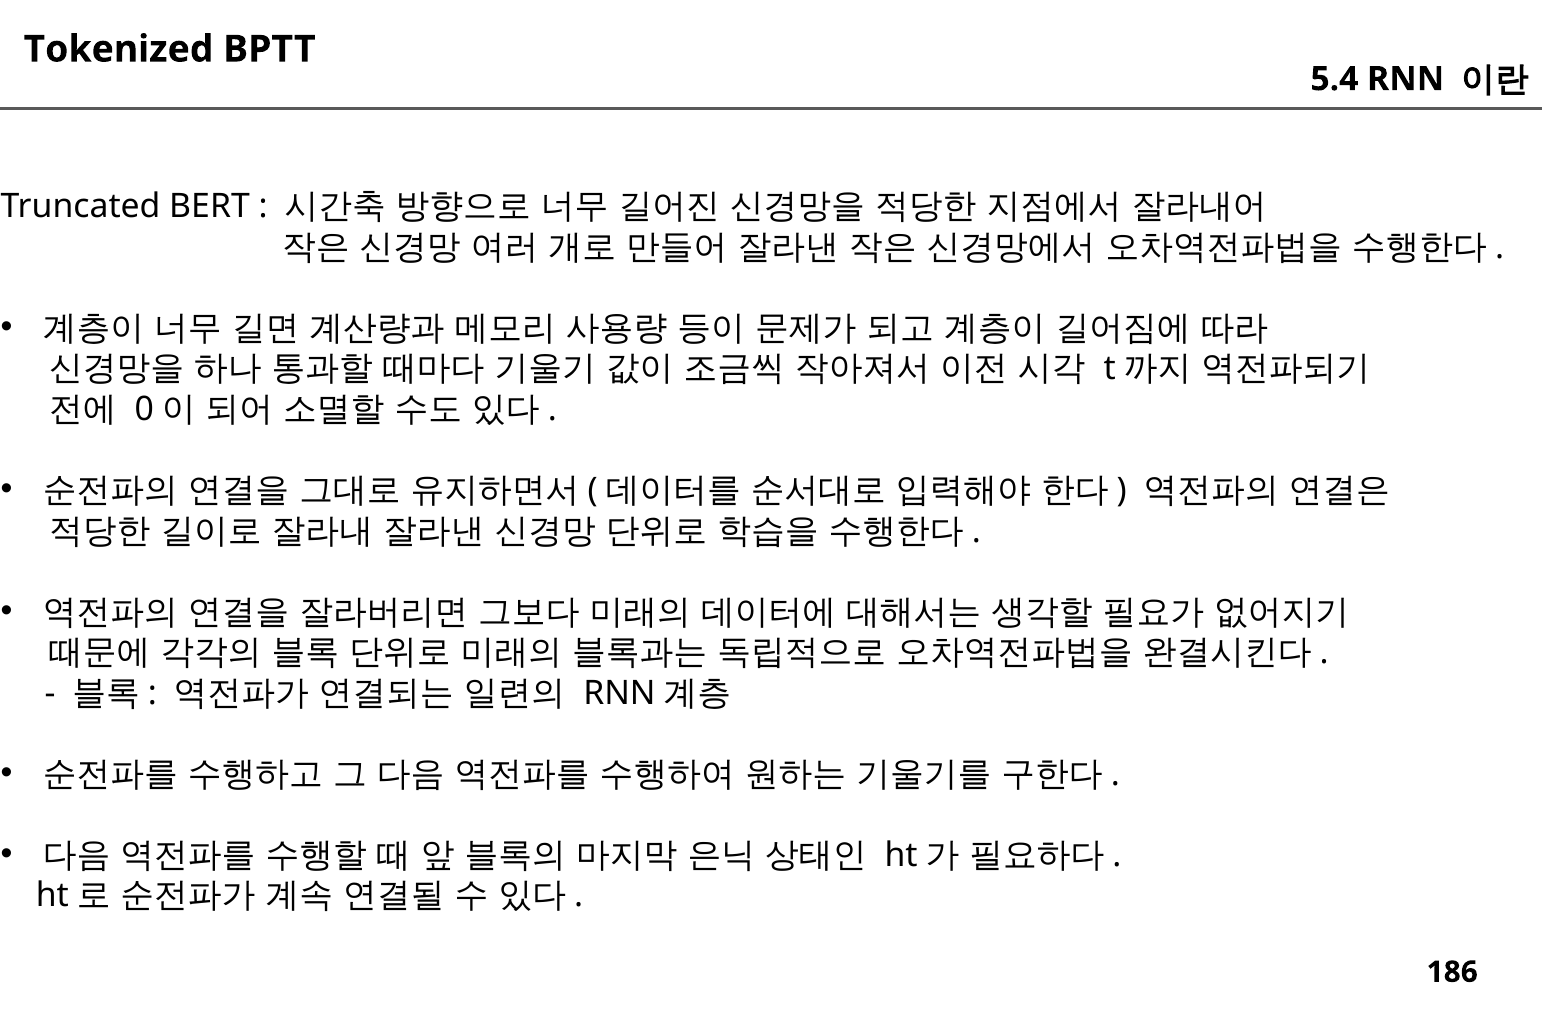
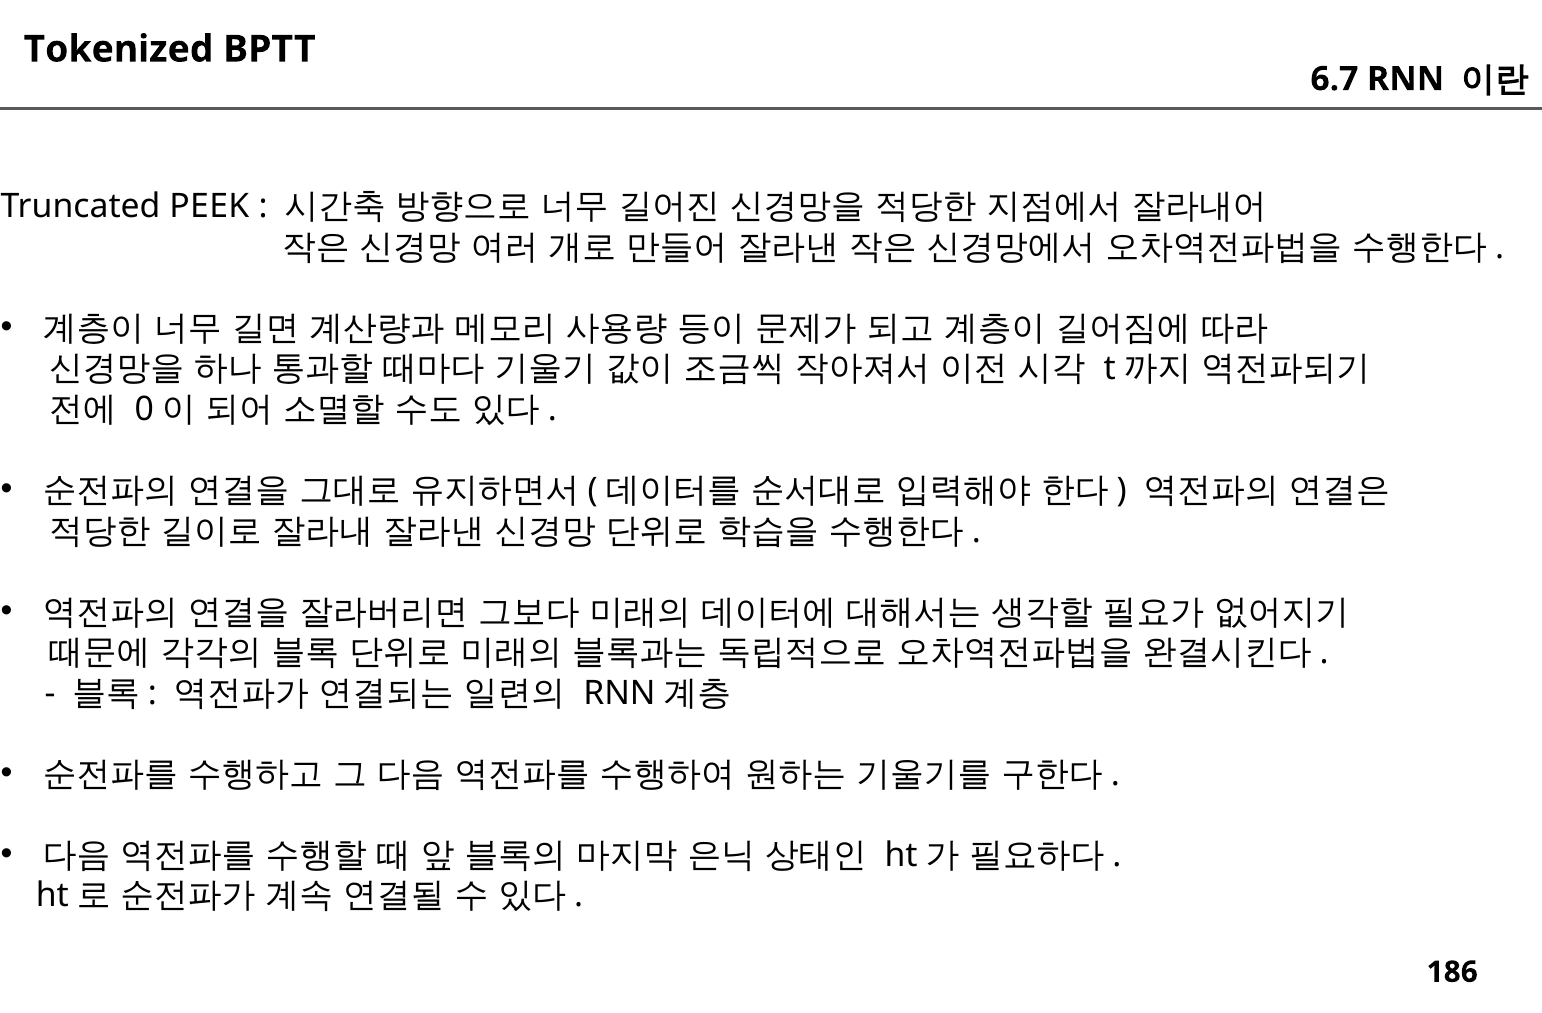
5.4: 5.4 -> 6.7 (1334, 79)
BERT: BERT -> PEEK (209, 207)
